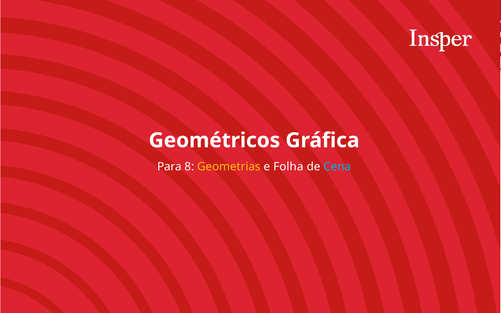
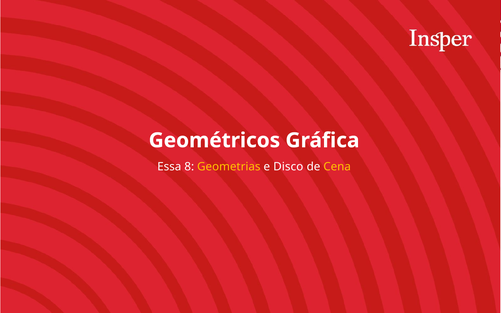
Para: Para -> Essa (169, 167)
Folha: Folha -> Disco (288, 167)
Cena colour: light blue -> yellow (337, 167)
